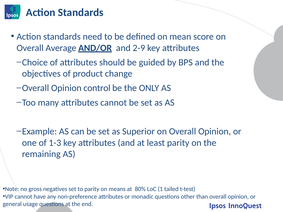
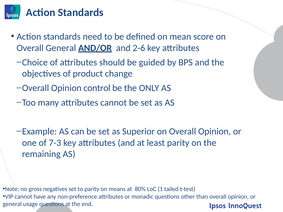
Overall Average: Average -> General (61, 48)
2-9: 2-9 -> 2-6 (139, 48)
1-3: 1-3 -> 7-3 (55, 143)
